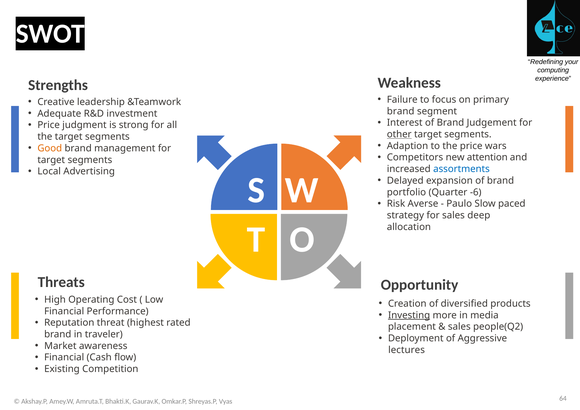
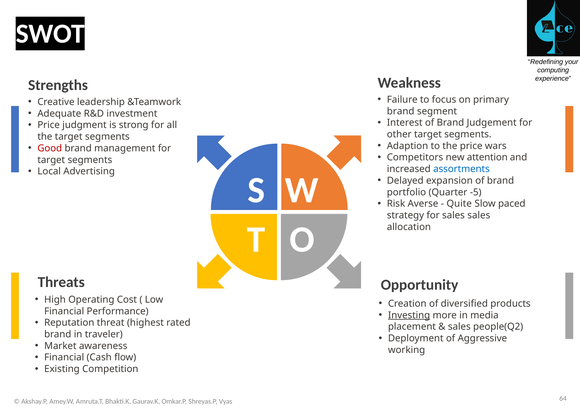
other underline: present -> none (399, 134)
Good colour: orange -> red (50, 148)
-6: -6 -> -5 (476, 192)
Paulo: Paulo -> Quite (459, 204)
sales deep: deep -> sales (479, 216)
lectures: lectures -> working (407, 350)
